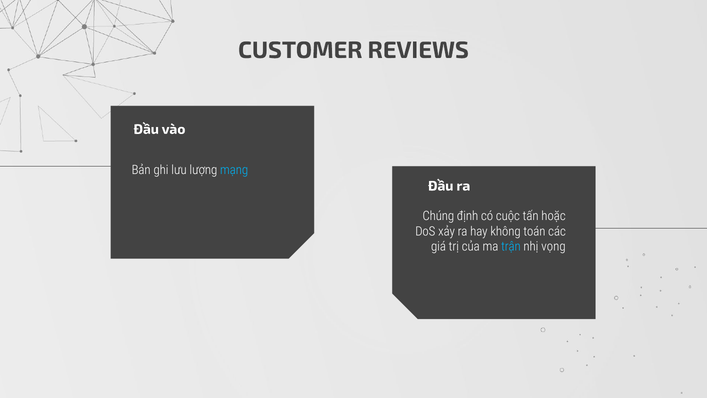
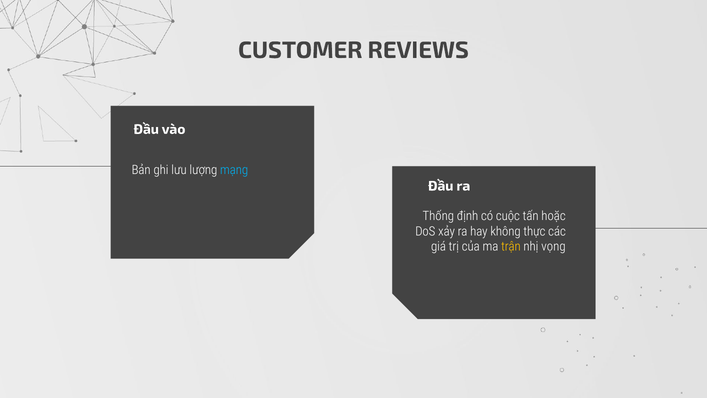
Chúng: Chúng -> Thống (438, 216)
toán: toán -> thực (534, 231)
trận colour: light blue -> yellow (511, 247)
